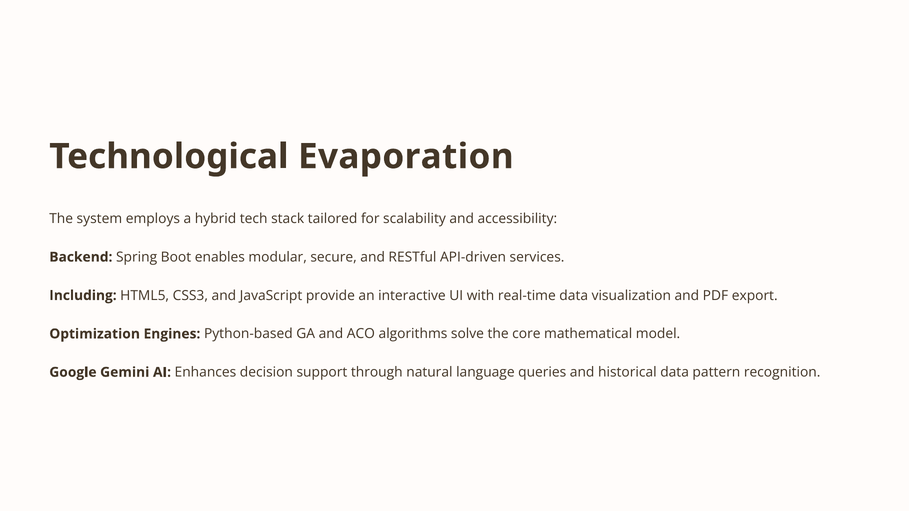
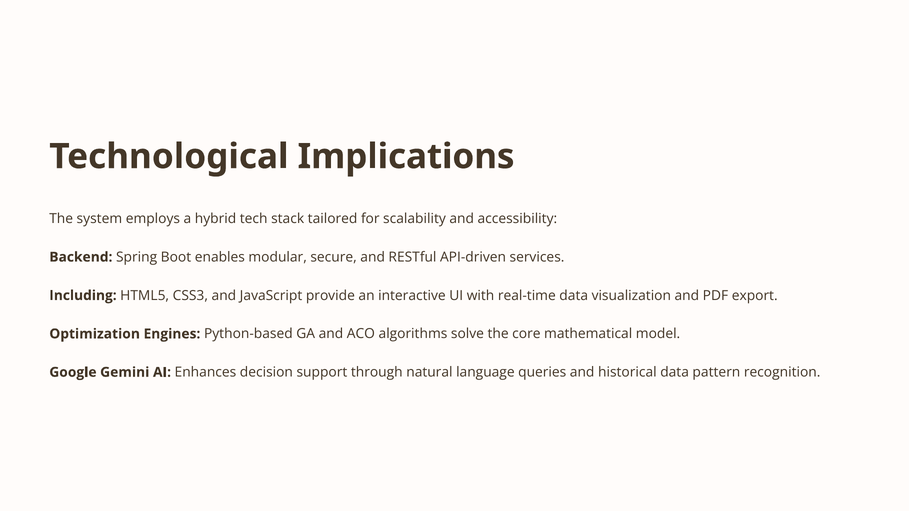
Evaporation: Evaporation -> Implications (406, 157)
